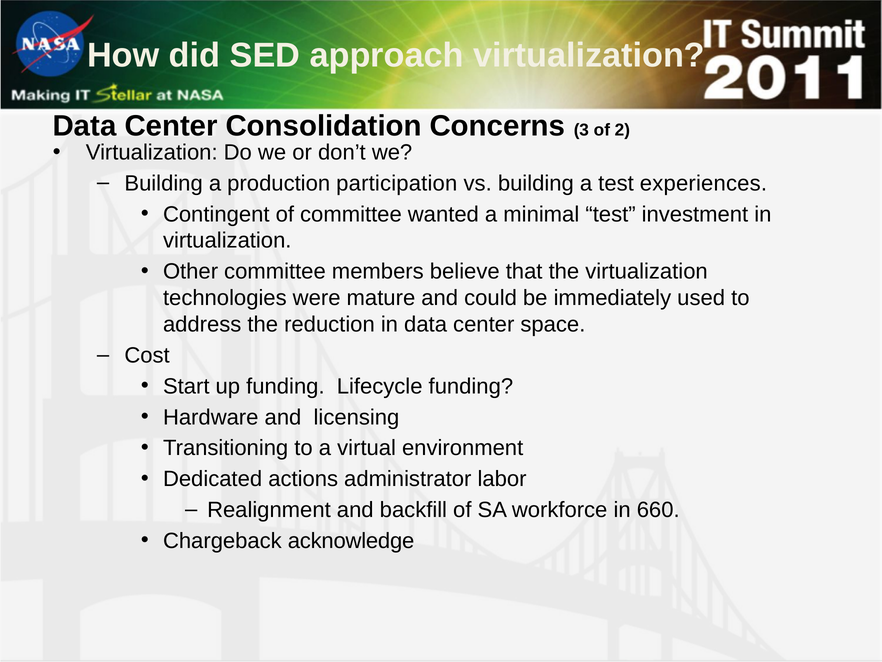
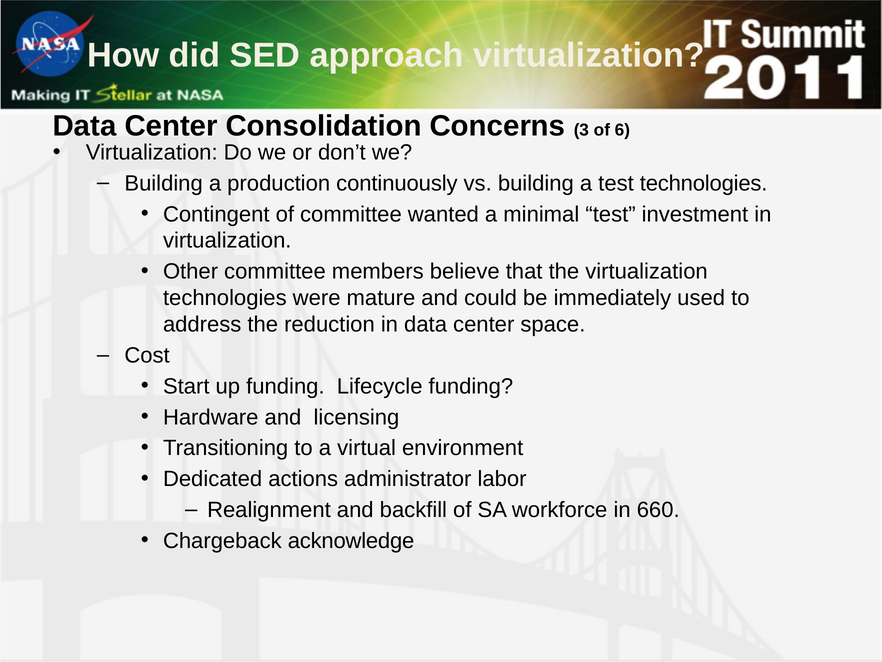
2: 2 -> 6 (622, 130)
participation: participation -> continuously (397, 183)
test experiences: experiences -> technologies (704, 183)
